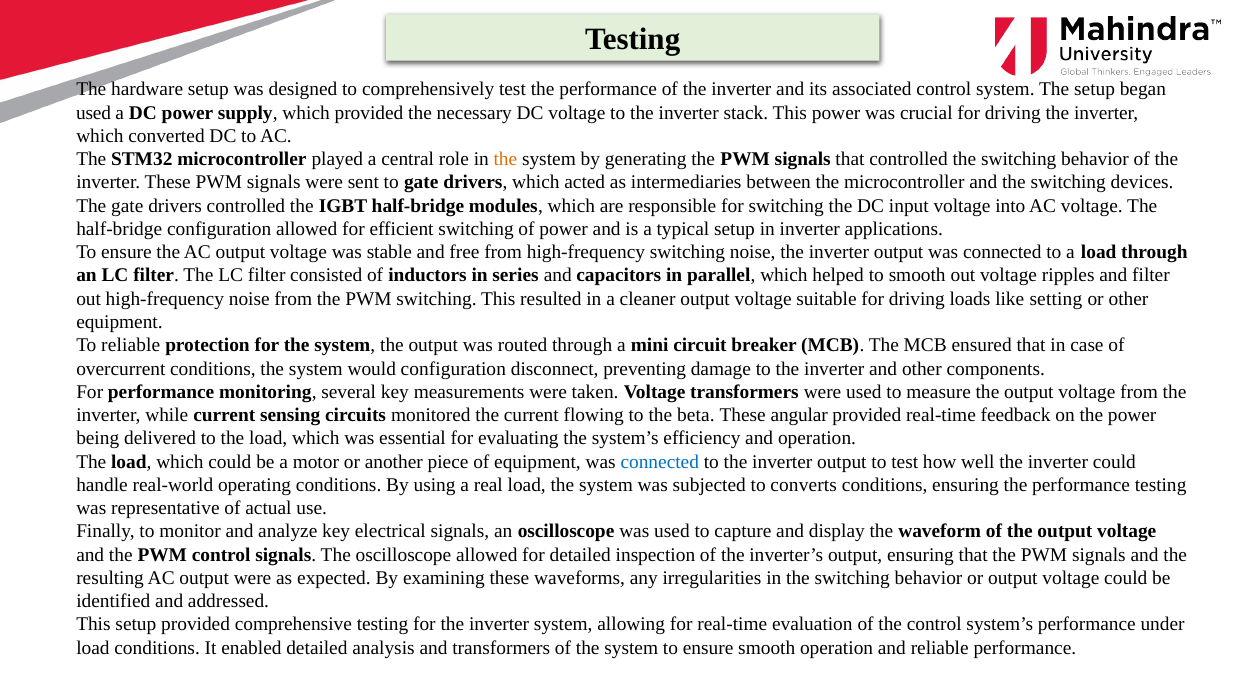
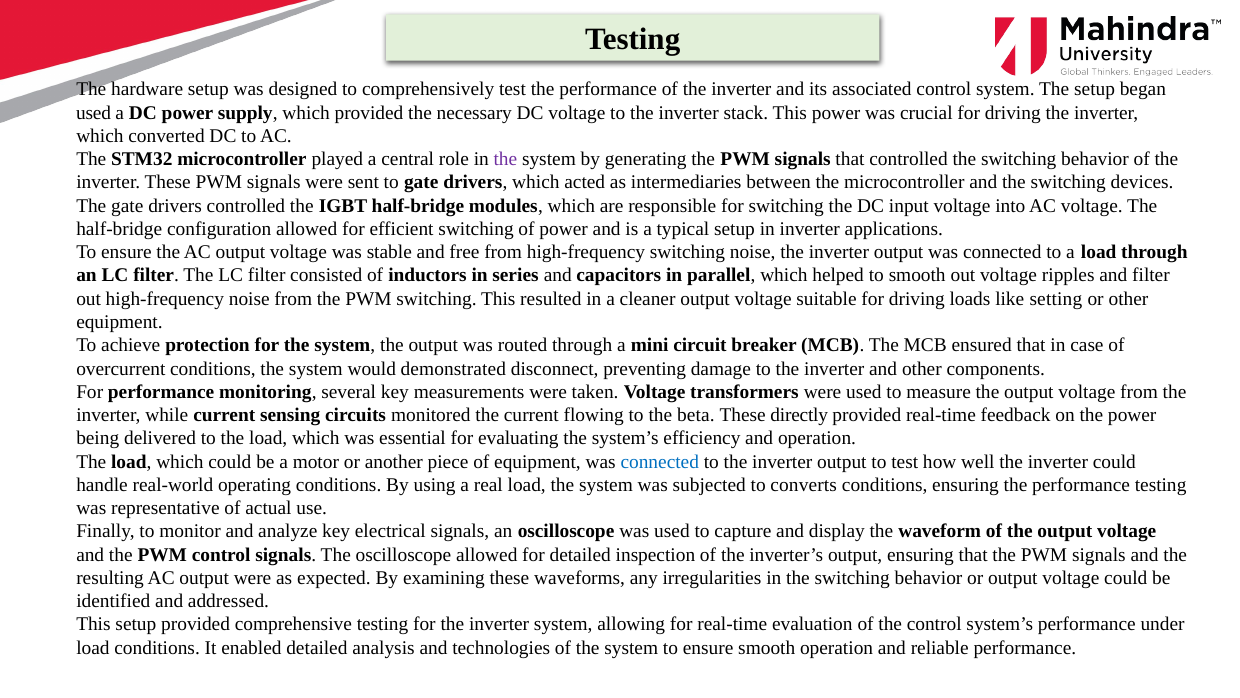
the colour: orange -> purple (505, 159)
To reliable: reliable -> achieve (131, 345)
would configuration: configuration -> demonstrated (453, 368)
angular: angular -> directly (799, 415)
and transformers: transformers -> technologies (501, 647)
